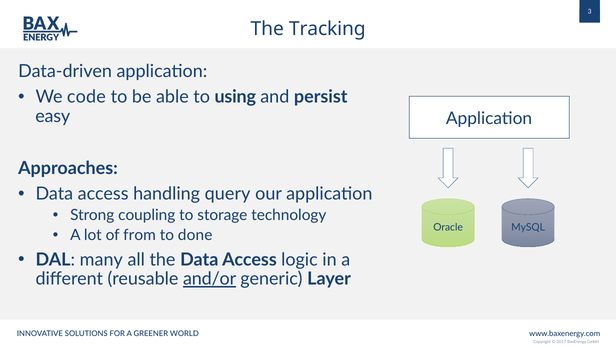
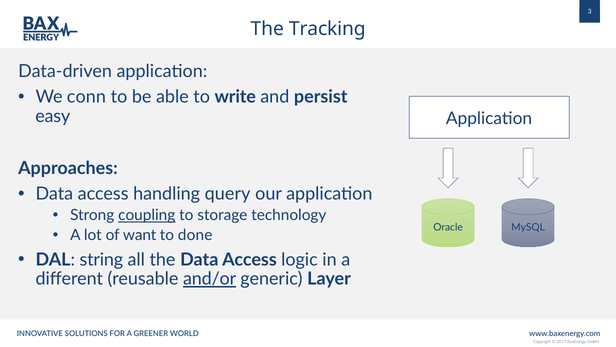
code: code -> conn (86, 97)
using: using -> write (235, 97)
coupling underline: none -> present (147, 215)
from: from -> want (140, 235)
many: many -> string (101, 259)
